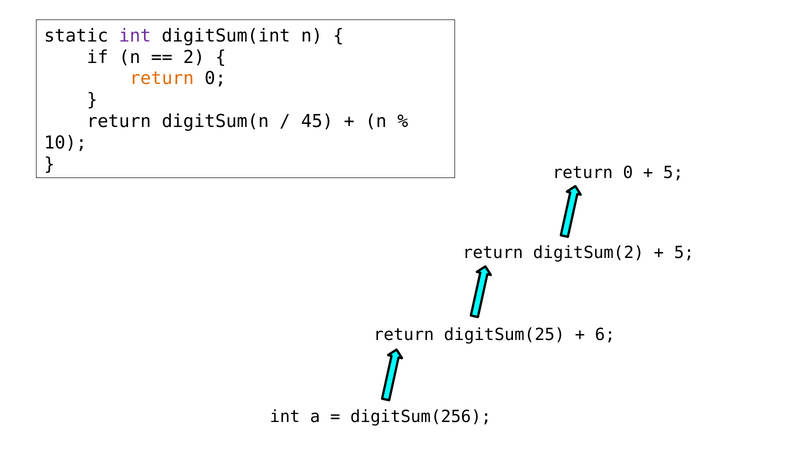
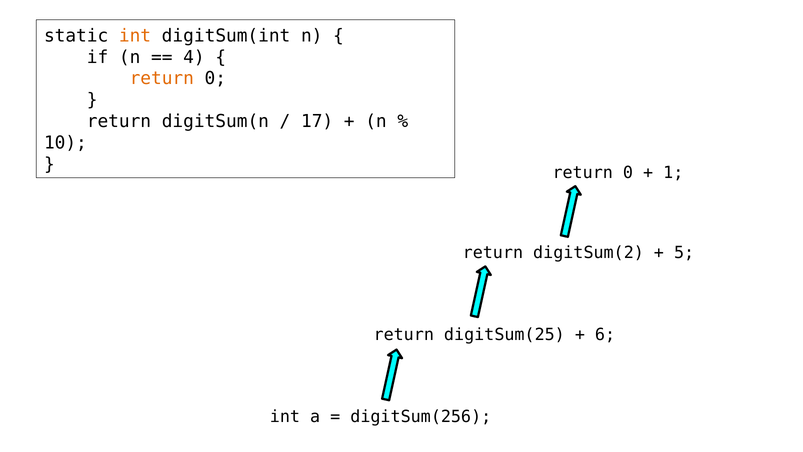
int colour: purple -> orange (135, 36)
2: 2 -> 4 (194, 57)
45: 45 -> 17 (317, 121)
5: 5 -> 1 (673, 172)
